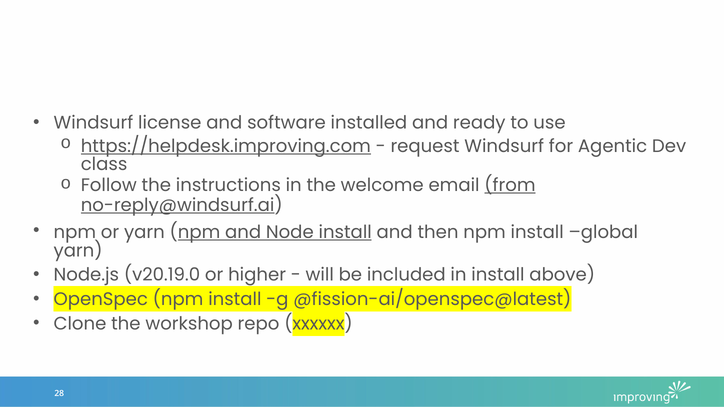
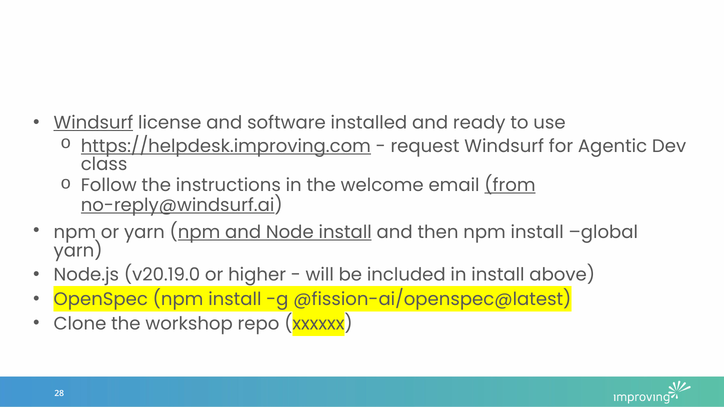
Windsurf underline: none -> present (93, 123)
